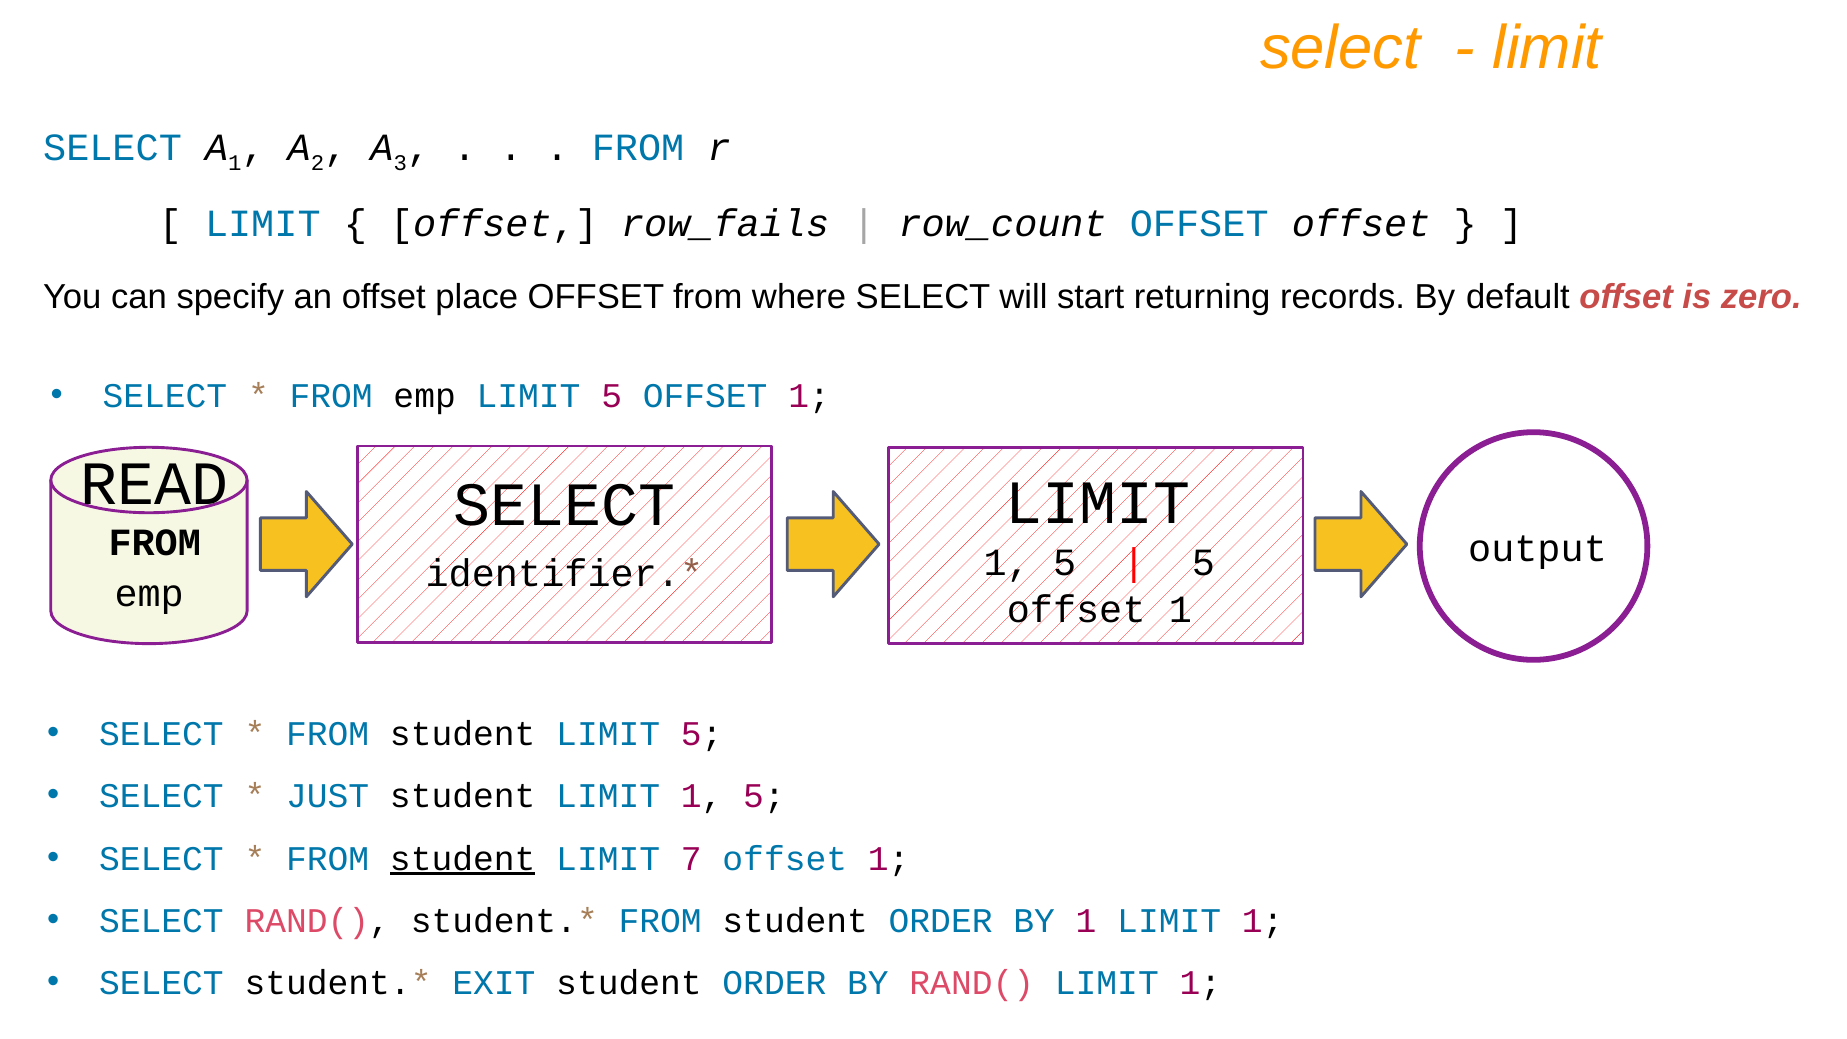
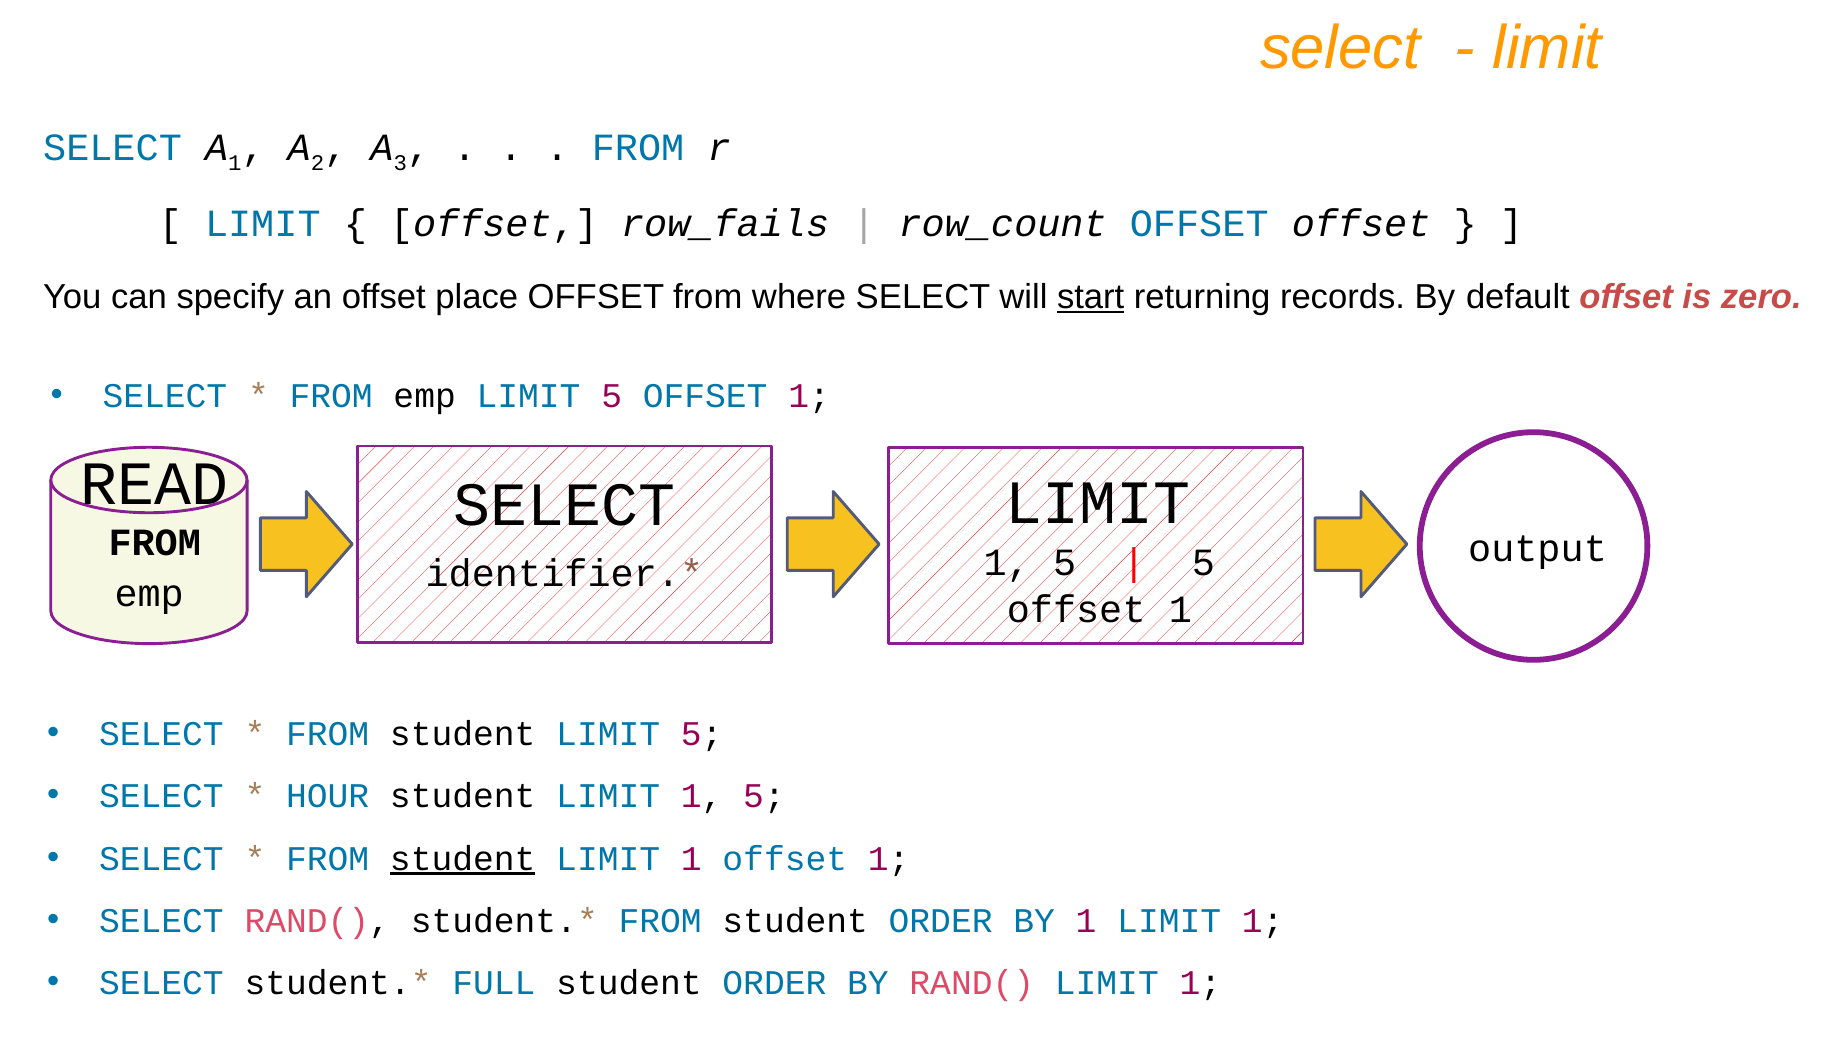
start underline: none -> present (1091, 297)
JUST: JUST -> HOUR (328, 796)
7: 7 -> 1 (691, 859)
EXIT: EXIT -> FULL (494, 983)
